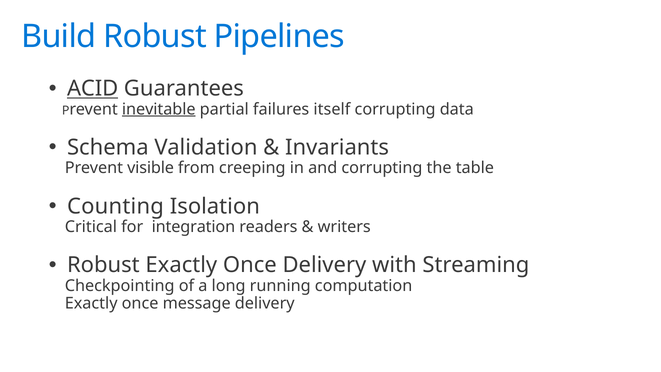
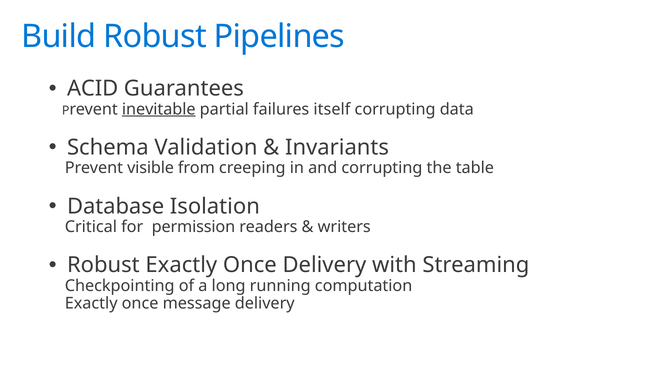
ACID underline: present -> none (93, 88)
Counting: Counting -> Database (116, 206)
integration: integration -> permission (193, 227)
